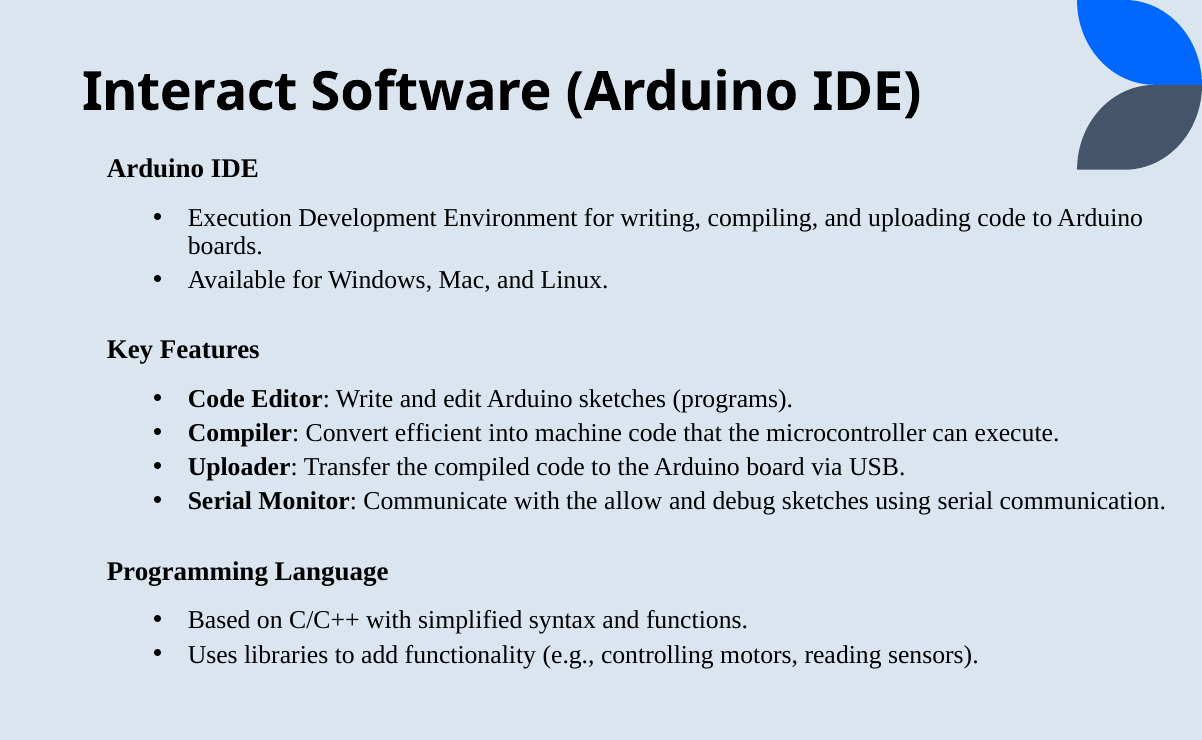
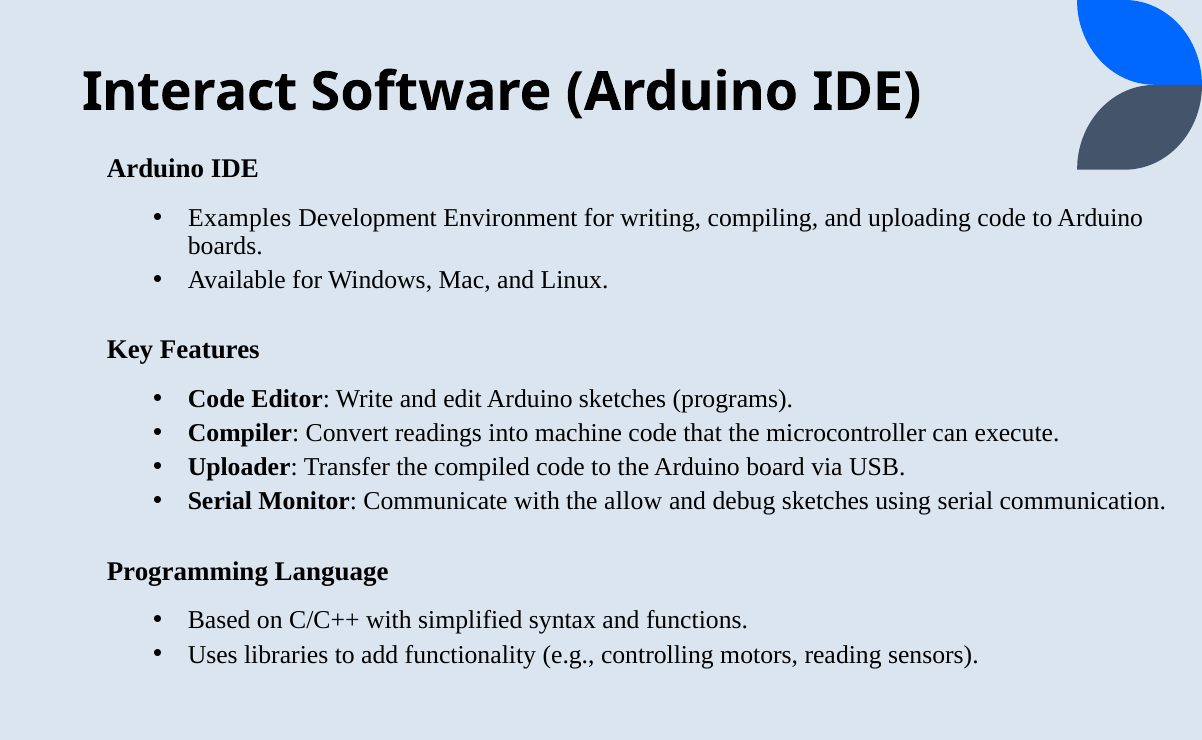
Execution: Execution -> Examples (240, 218)
efficient: efficient -> readings (438, 433)
